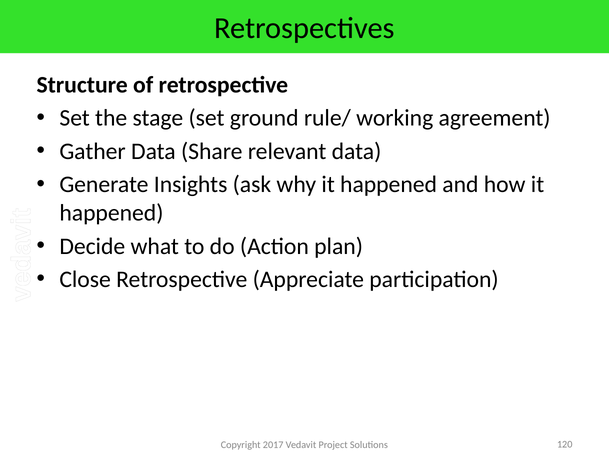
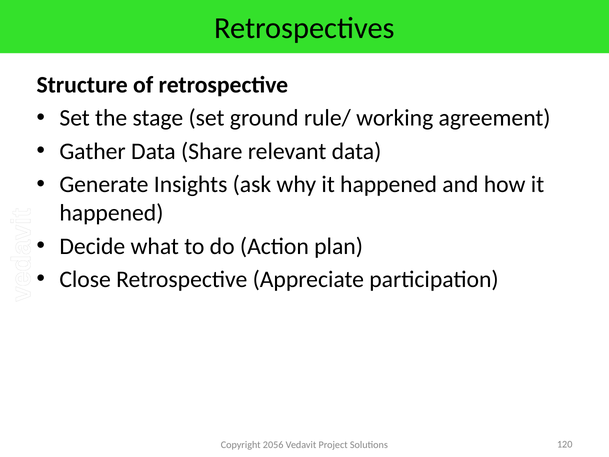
2017: 2017 -> 2056 (273, 444)
